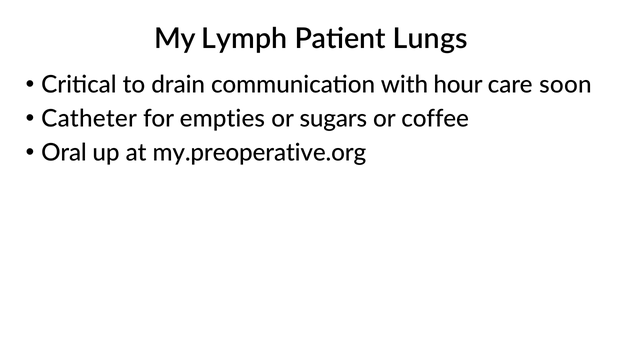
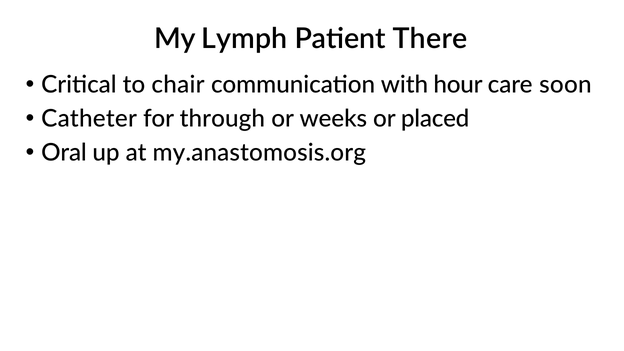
Lungs: Lungs -> There (430, 39)
drain: drain -> chair (178, 85)
empties: empties -> through (222, 119)
sugars: sugars -> weeks (333, 119)
coffee: coffee -> placed (435, 119)
my.preoperative.org: my.preoperative.org -> my.anastomosis.org (259, 153)
